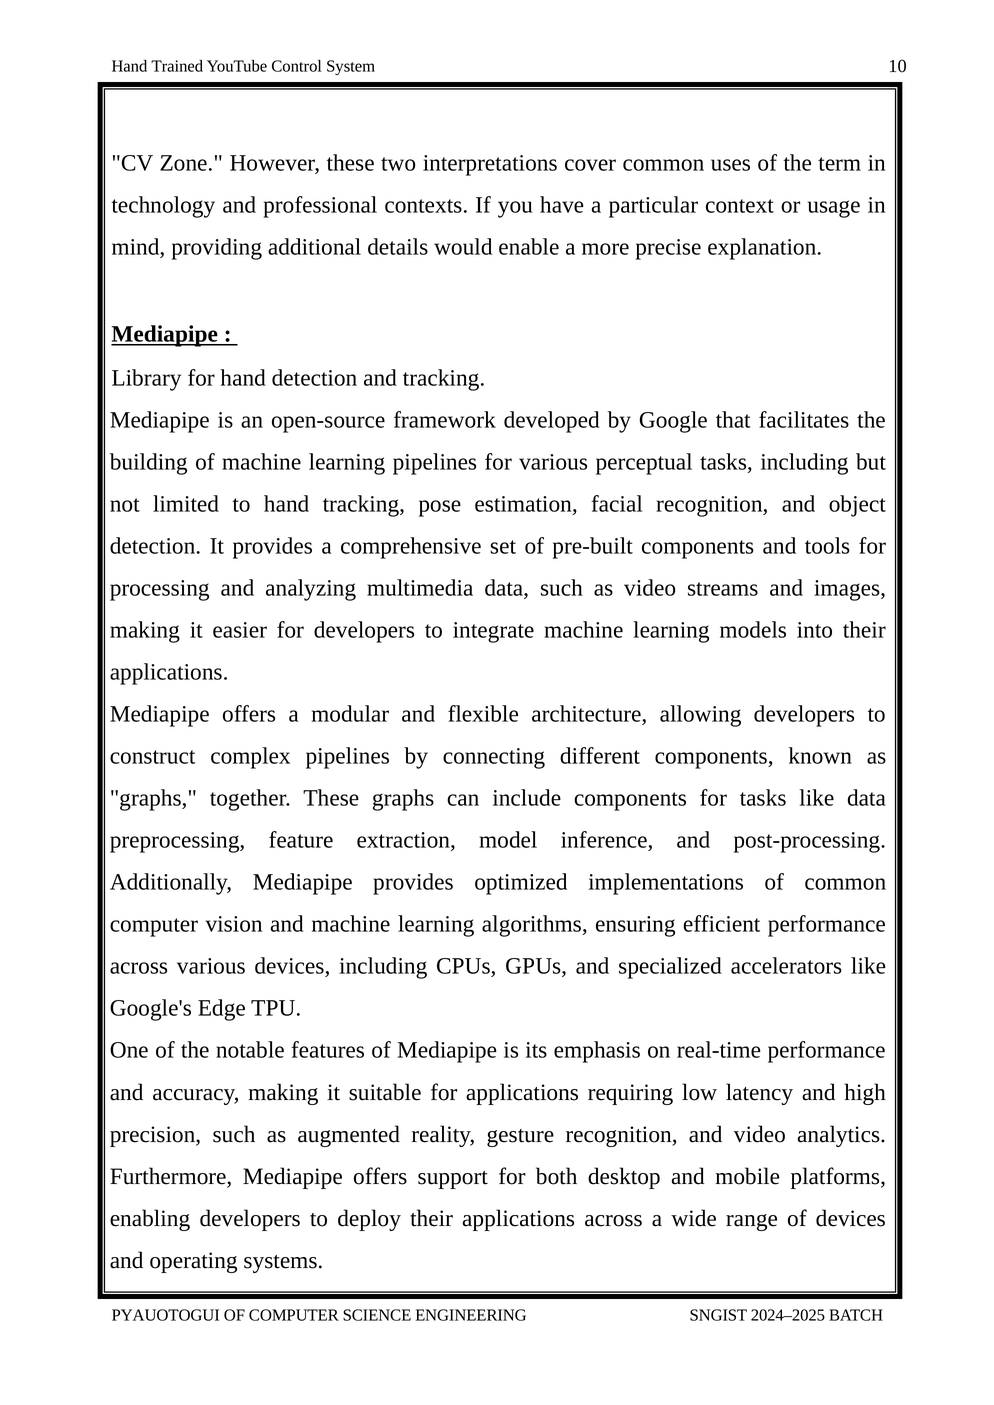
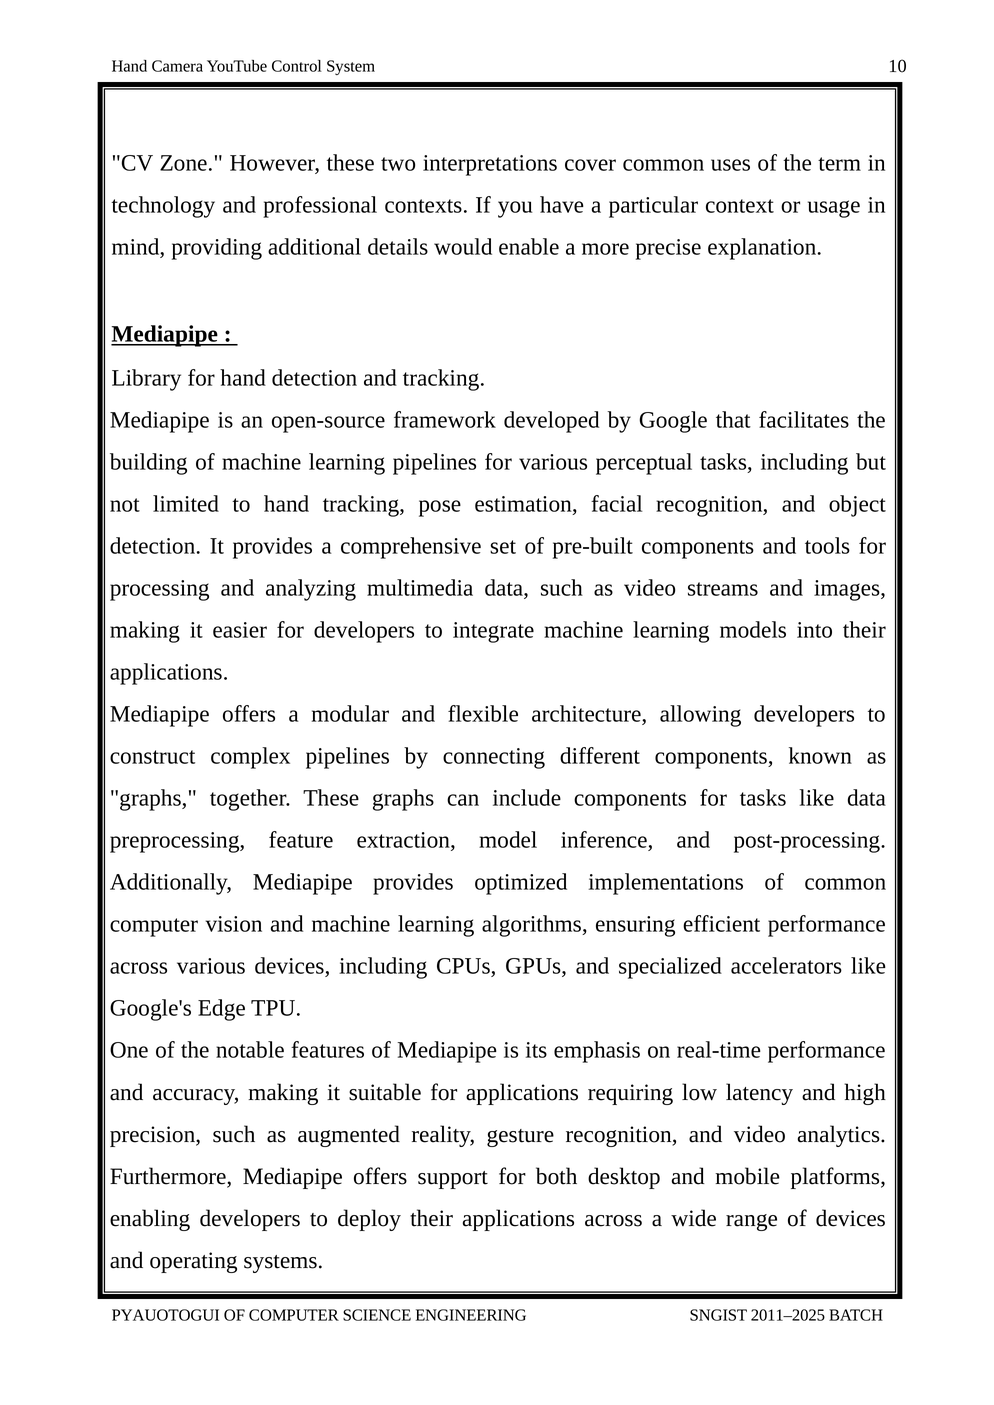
Trained: Trained -> Camera (177, 66)
2024–2025: 2024–2025 -> 2011–2025 (788, 1315)
